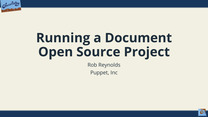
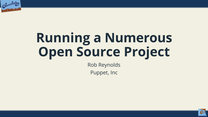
Document: Document -> Numerous (138, 38)
